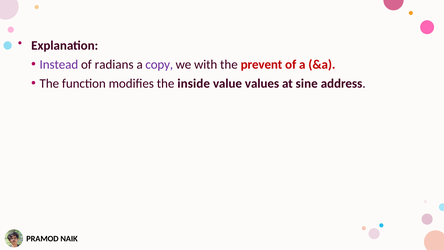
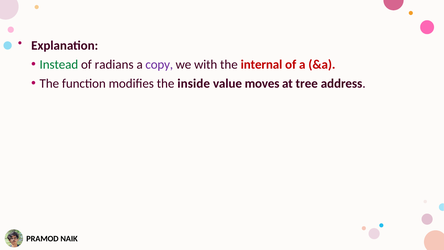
Instead colour: purple -> green (59, 65)
prevent: prevent -> internal (262, 65)
values: values -> moves (262, 83)
sine: sine -> tree (307, 83)
